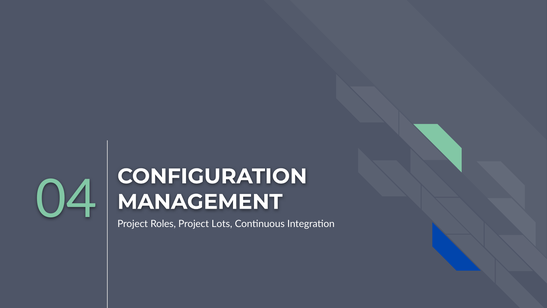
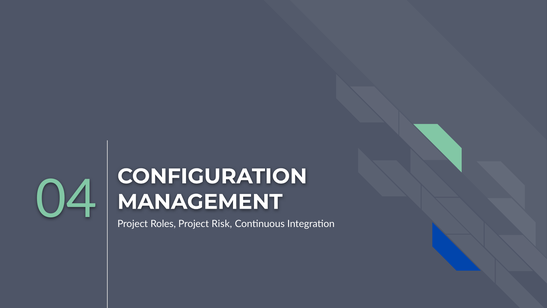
Lots: Lots -> Risk (222, 224)
